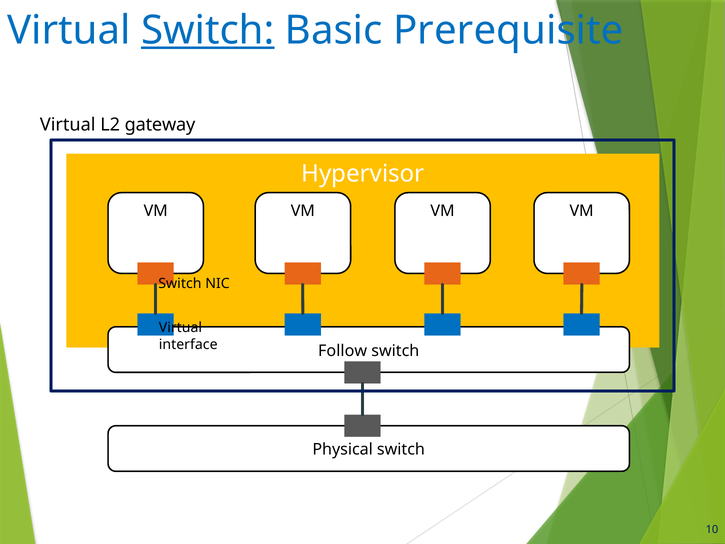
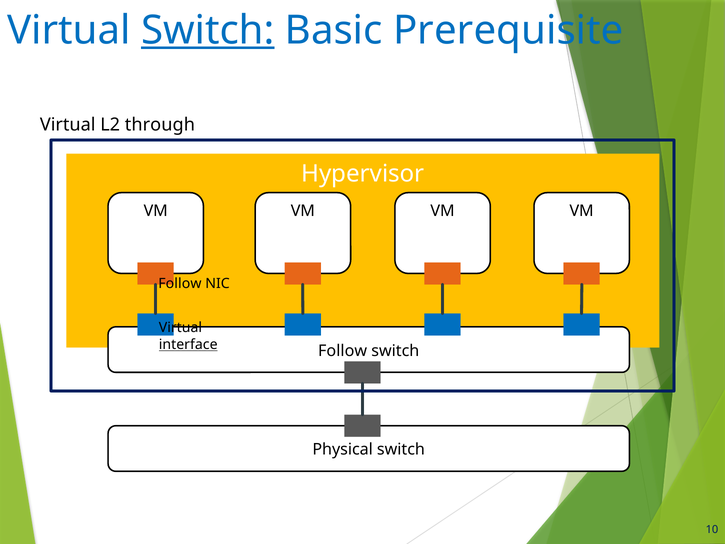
gateway: gateway -> through (160, 125)
Switch: Switch -> Follow (180, 283)
interface underline: none -> present (188, 345)
